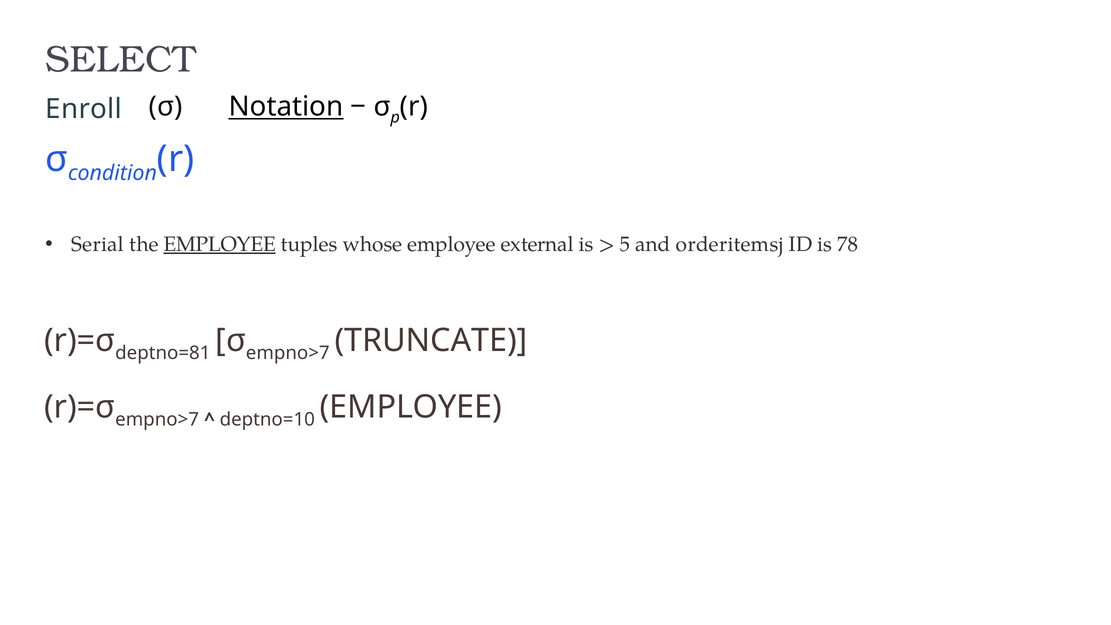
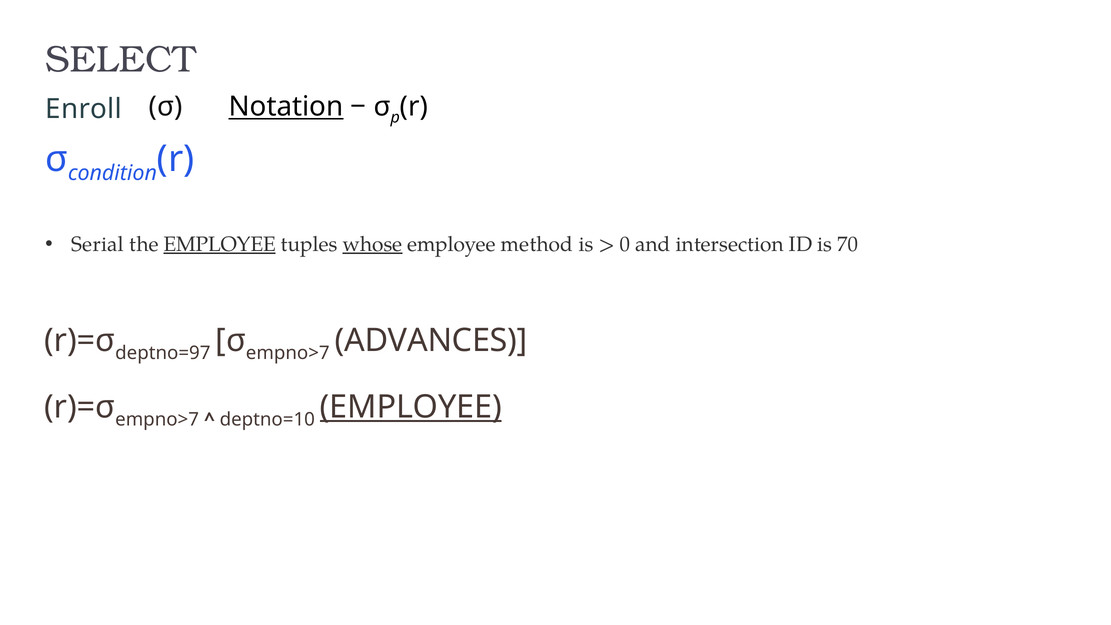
whose underline: none -> present (372, 244)
external: external -> method (537, 244)
5: 5 -> 0 (625, 244)
orderitemsj: orderitemsj -> intersection (730, 244)
78: 78 -> 70 (848, 244)
deptno=81: deptno=81 -> deptno=97 (163, 353)
TRUNCATE: TRUNCATE -> ADVANCES (431, 341)
EMPLOYEE underline: none -> present (411, 407)
